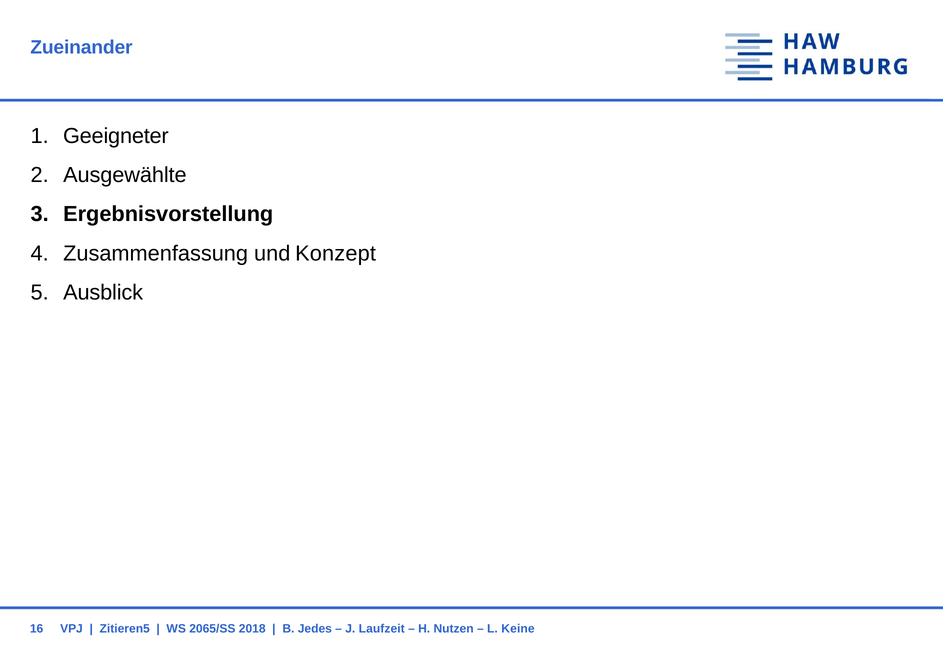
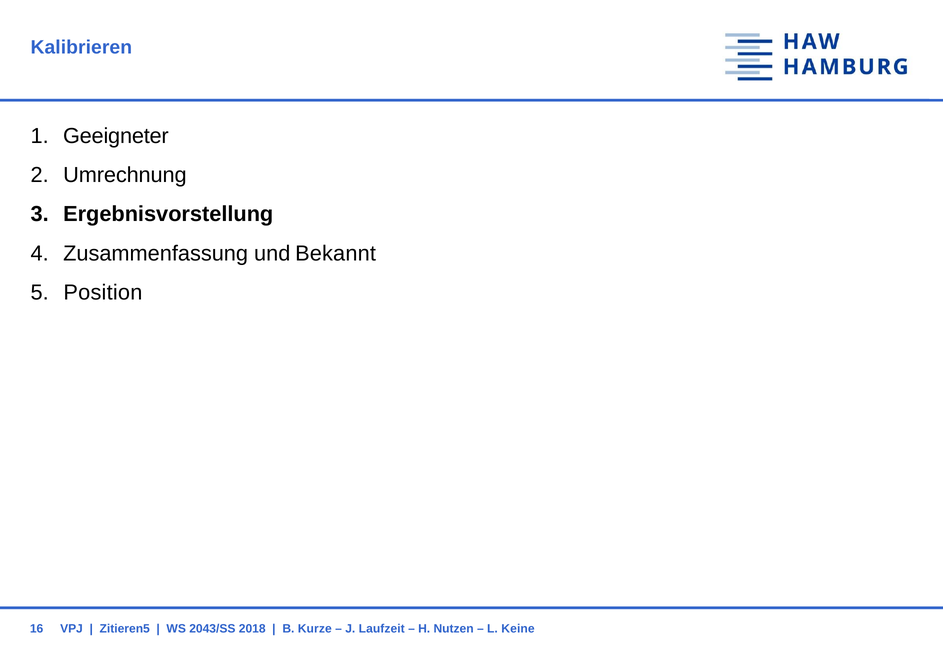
Zueinander: Zueinander -> Kalibrieren (81, 47)
Ausgewählte: Ausgewählte -> Umrechnung (125, 175)
Konzept: Konzept -> Bekannt (336, 253)
Ausblick: Ausblick -> Position (103, 293)
2065/SS: 2065/SS -> 2043/SS (212, 628)
Jedes: Jedes -> Kurze (315, 628)
